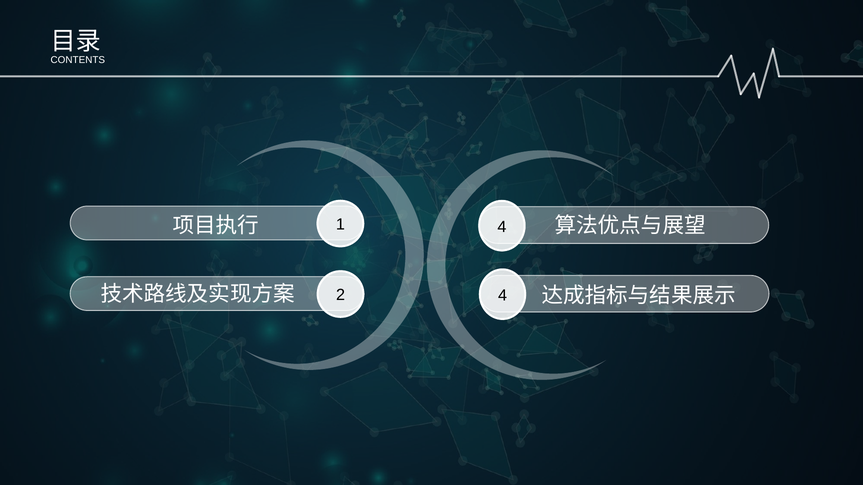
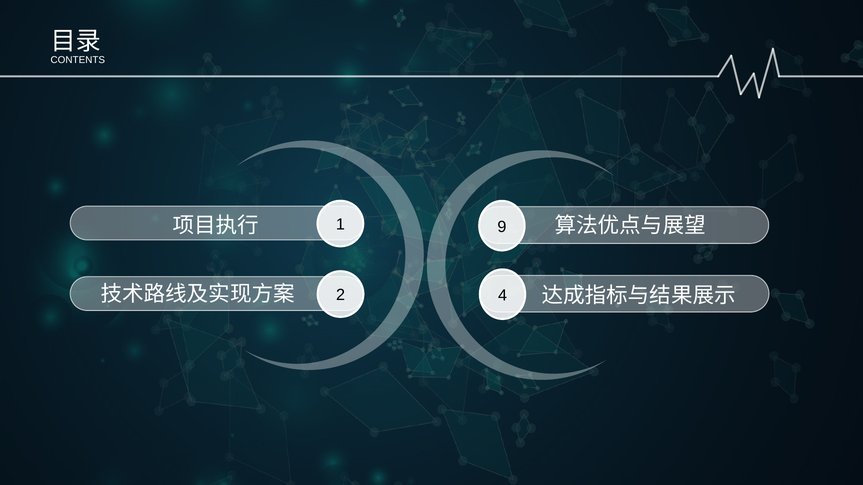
4: 4 -> 9 (502, 227)
